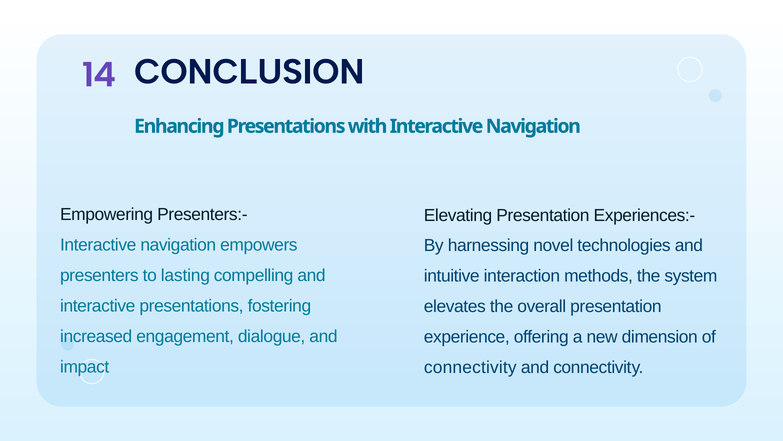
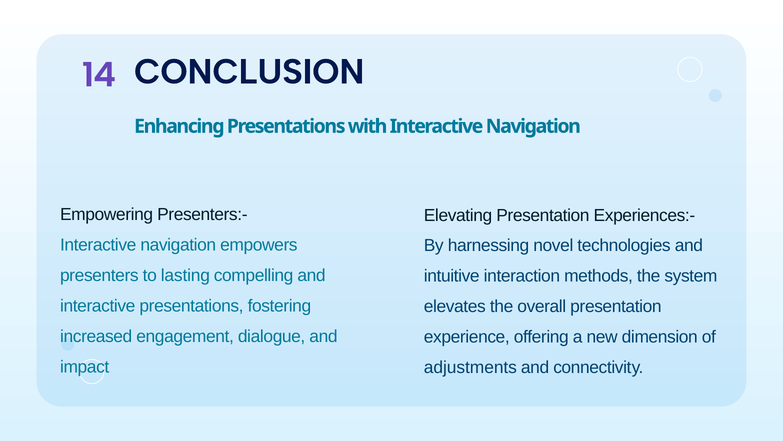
connectivity: connectivity -> adjustments (470, 367)
